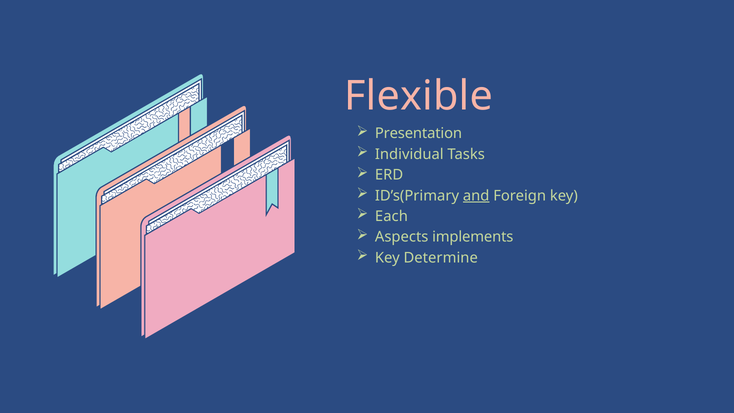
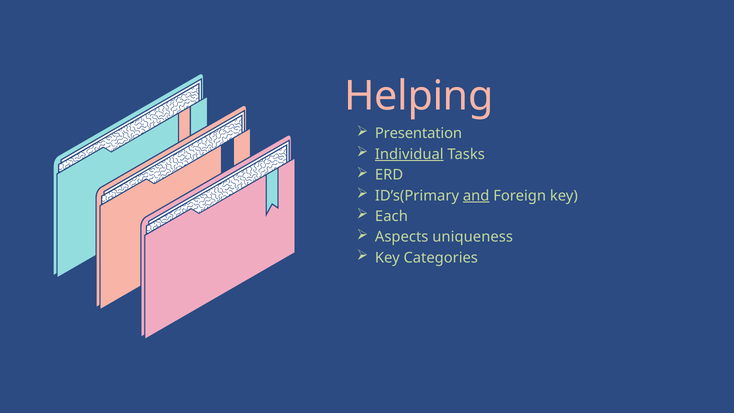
Flexible: Flexible -> Helping (419, 96)
Individual underline: none -> present (409, 154)
implements: implements -> uniqueness (473, 237)
Determine: Determine -> Categories (441, 258)
